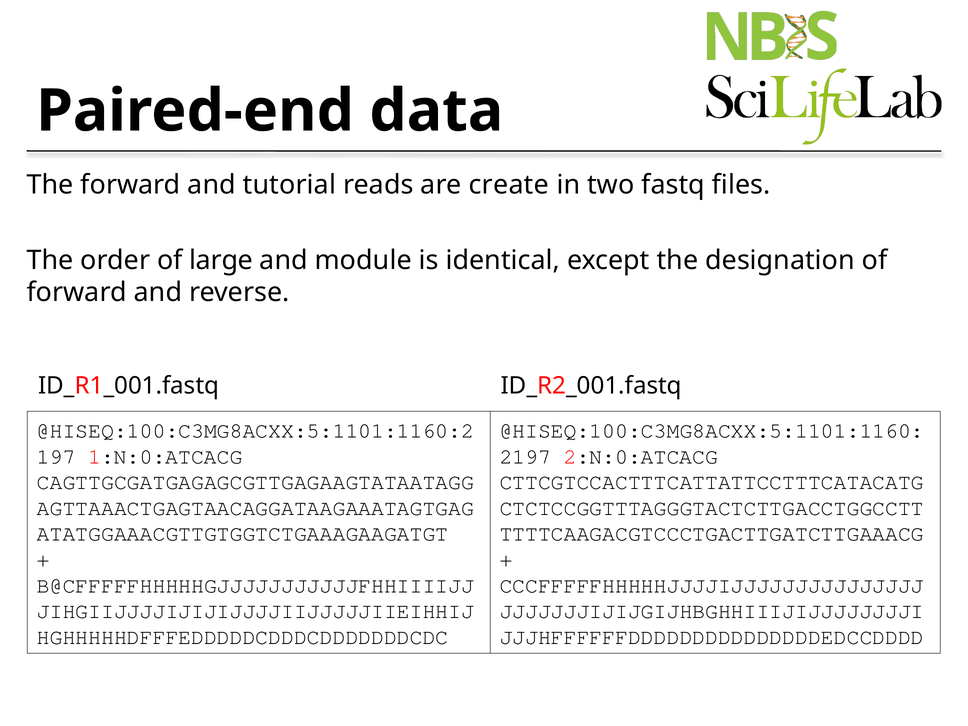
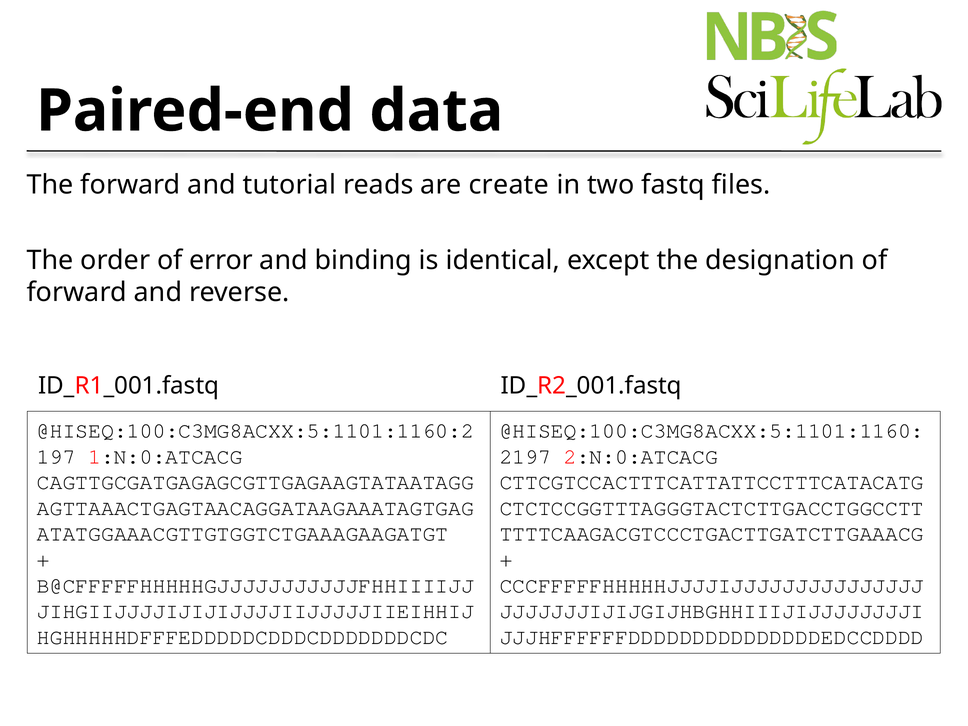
large: large -> error (221, 260)
module: module -> binding (363, 260)
